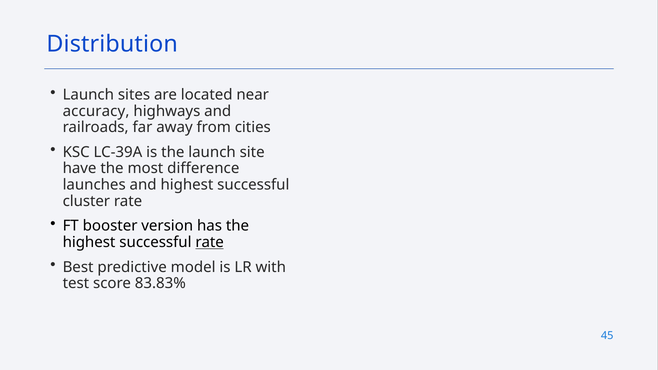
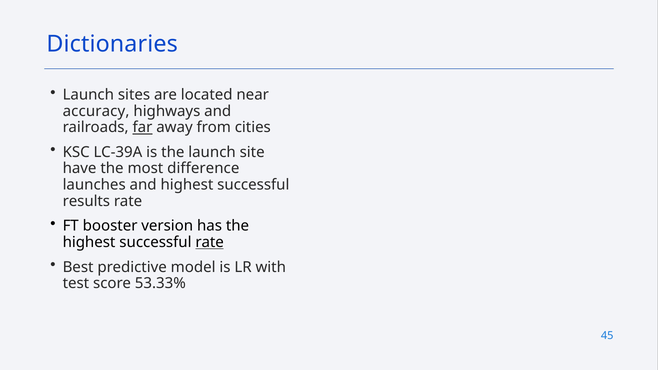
Distribution: Distribution -> Dictionaries (112, 44)
far underline: none -> present (142, 127)
cluster: cluster -> results (86, 201)
83.83%: 83.83% -> 53.33% (160, 284)
